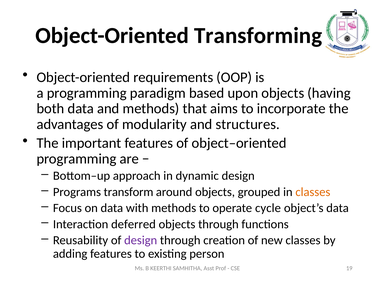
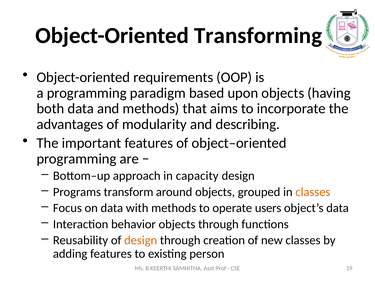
structures: structures -> describing (248, 125)
dynamic: dynamic -> capacity (197, 176)
cycle: cycle -> users (268, 208)
deferred: deferred -> behavior (133, 224)
design colour: purple -> orange (141, 241)
